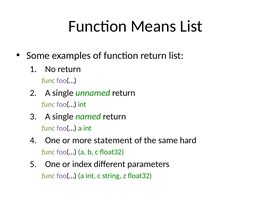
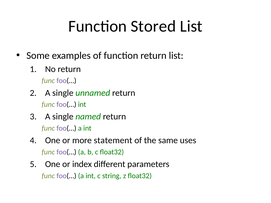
Means: Means -> Stored (153, 26)
hard: hard -> uses (188, 141)
